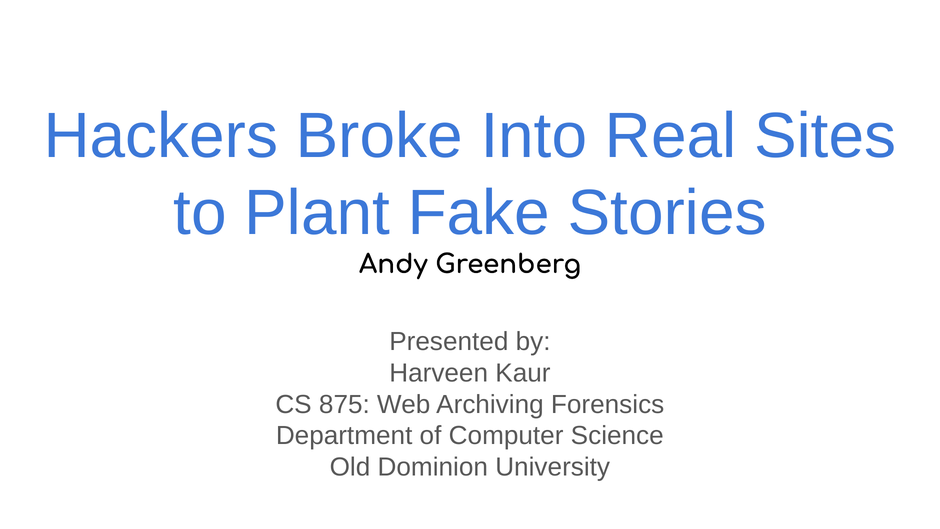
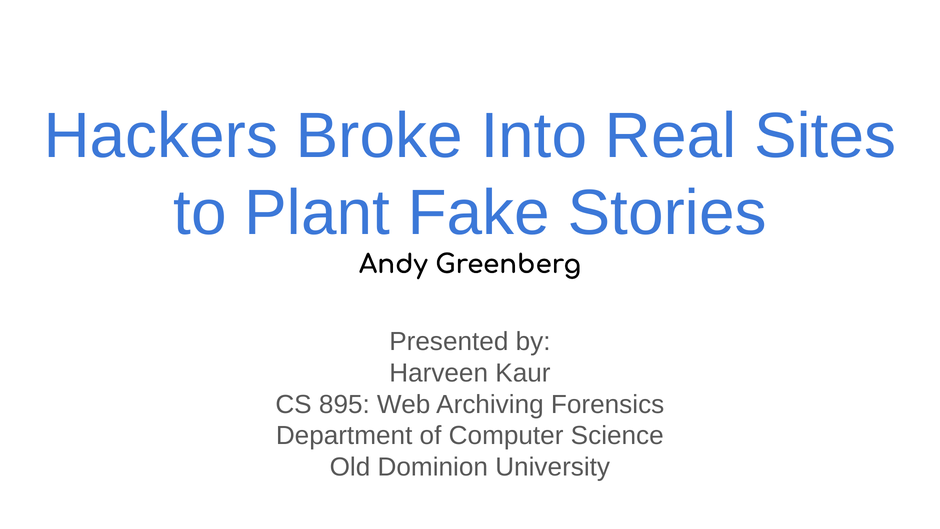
875: 875 -> 895 (344, 404)
